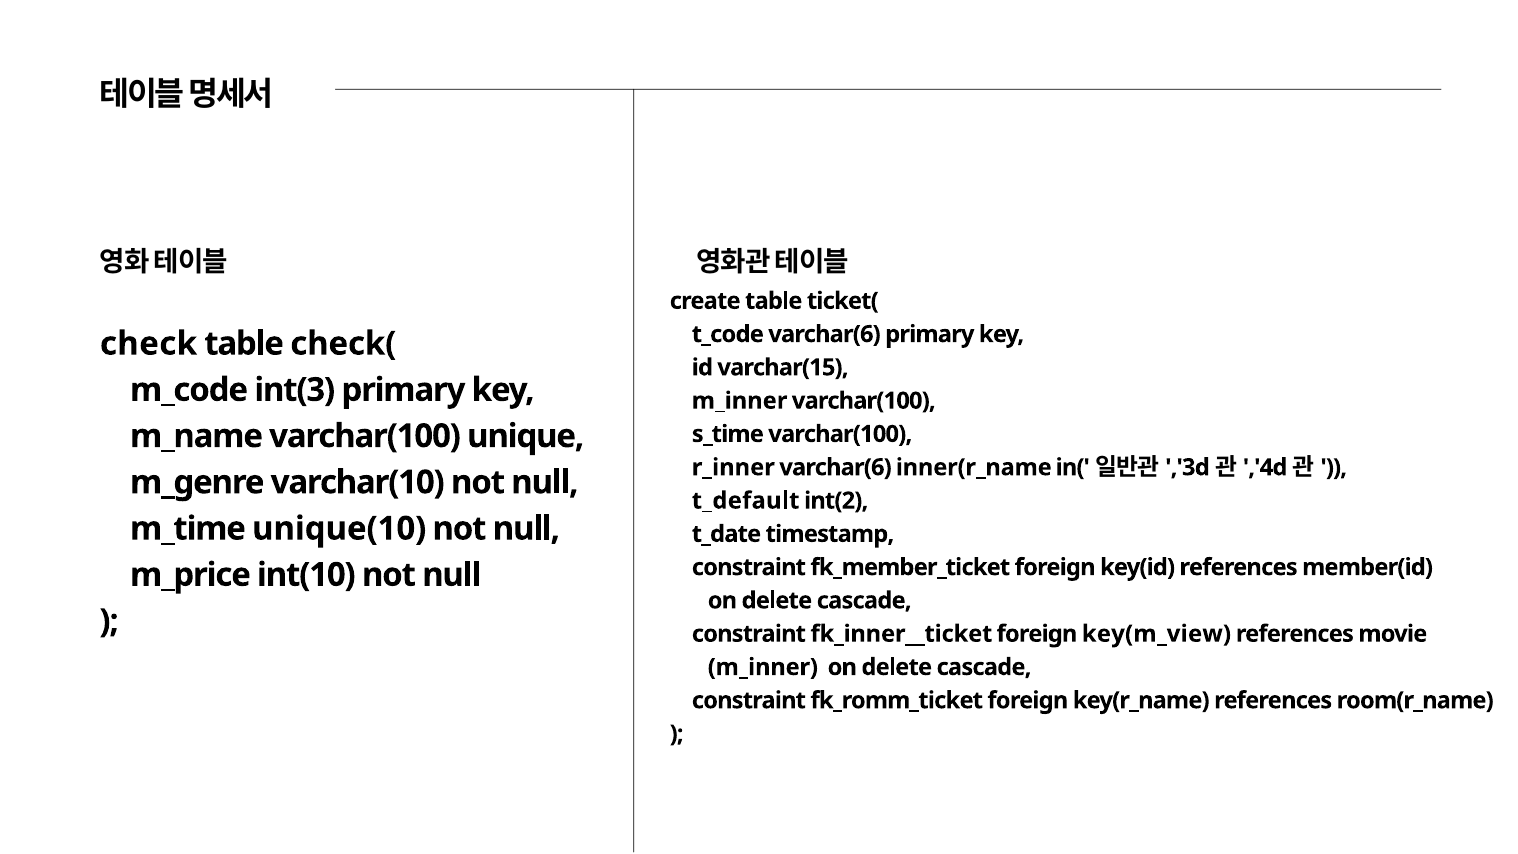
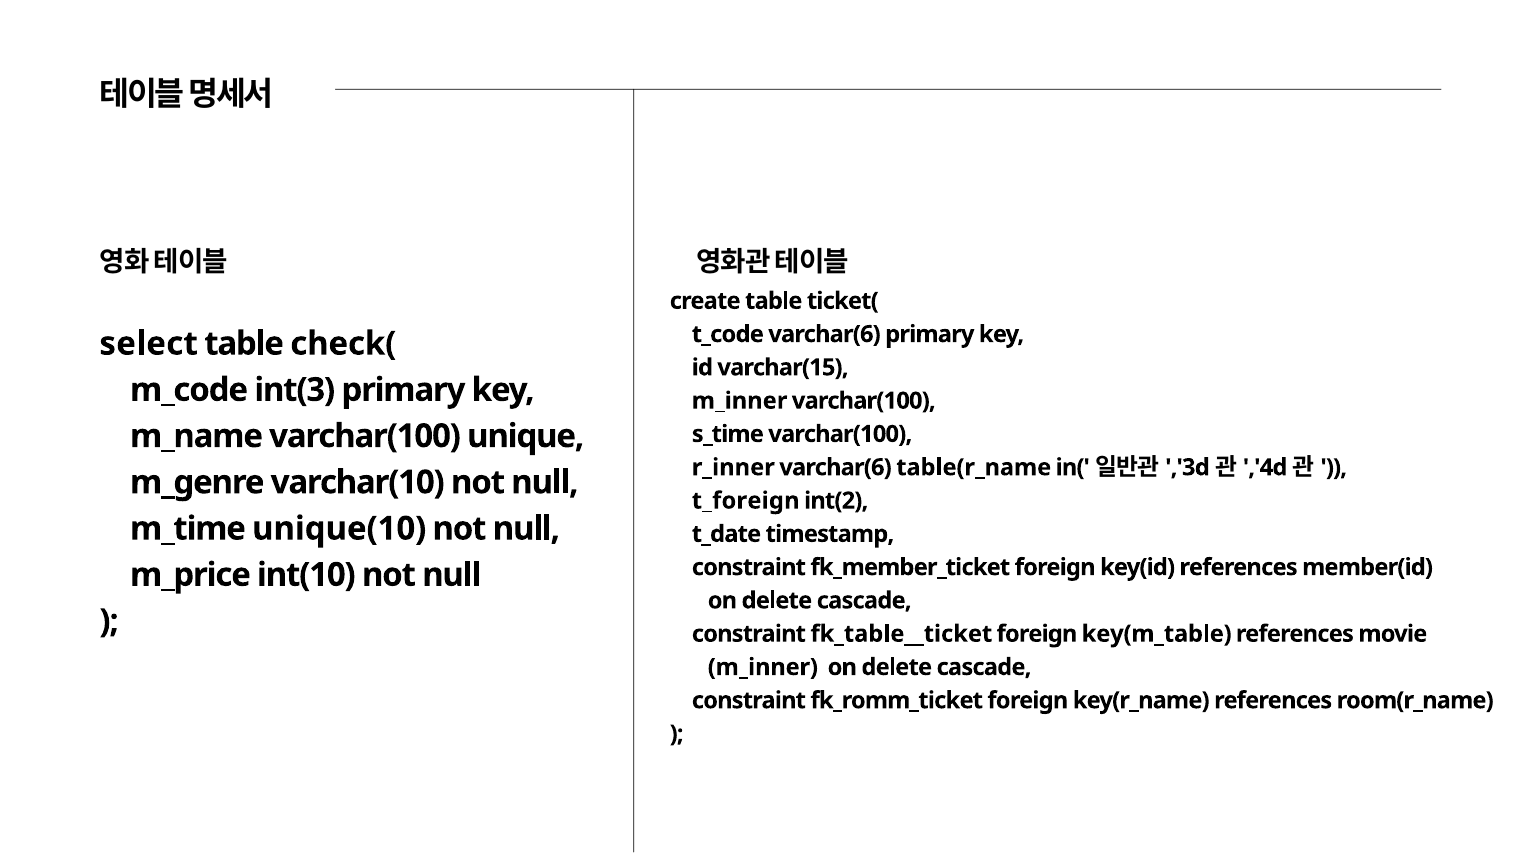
check: check -> select (149, 344)
inner(r_name: inner(r_name -> table(r_name (974, 467)
t_default: t_default -> t_foreign (746, 501)
fk_inner__ticket: fk_inner__ticket -> fk_table__ticket (901, 634)
key(m_view: key(m_view -> key(m_table (1157, 634)
